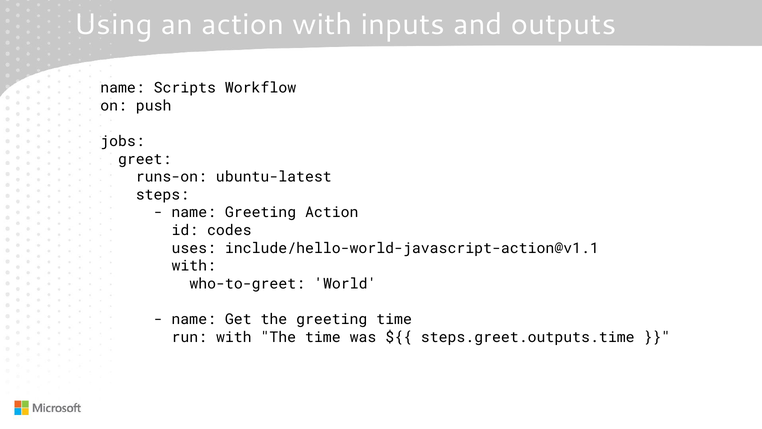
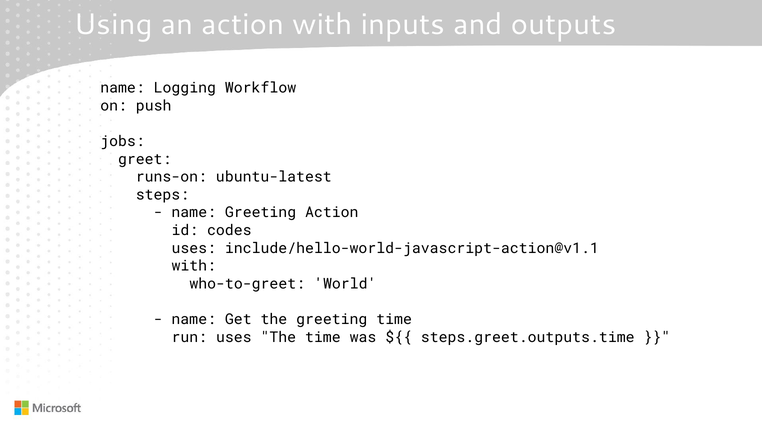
Scripts: Scripts -> Logging (185, 88)
run with: with -> uses (234, 337)
